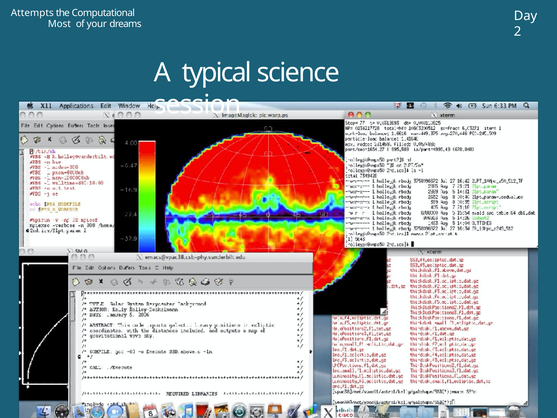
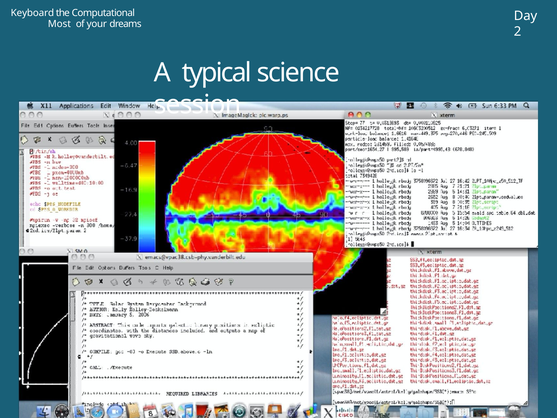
Attempts: Attempts -> Keyboard (32, 13)
